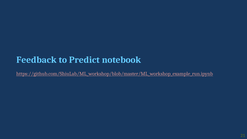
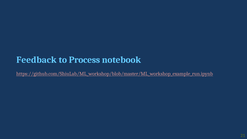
Predict: Predict -> Process (84, 60)
